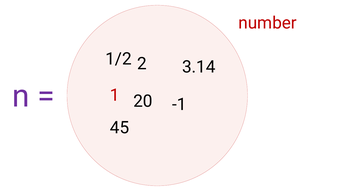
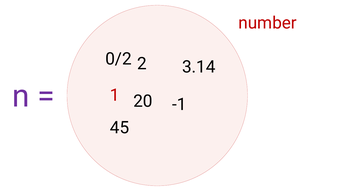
1/2: 1/2 -> 0/2 (118, 59)
